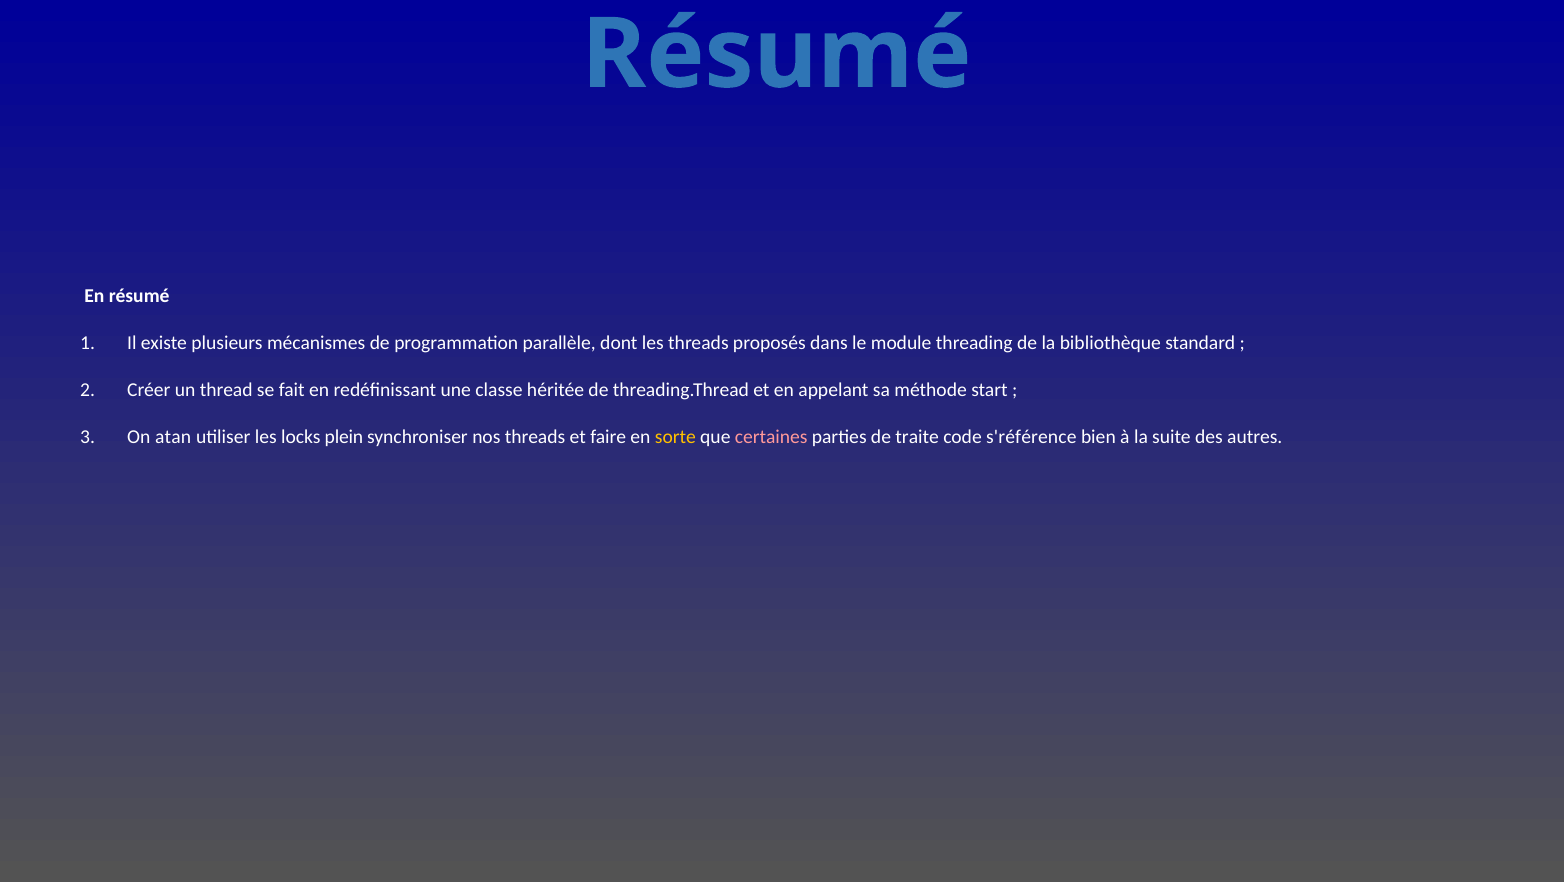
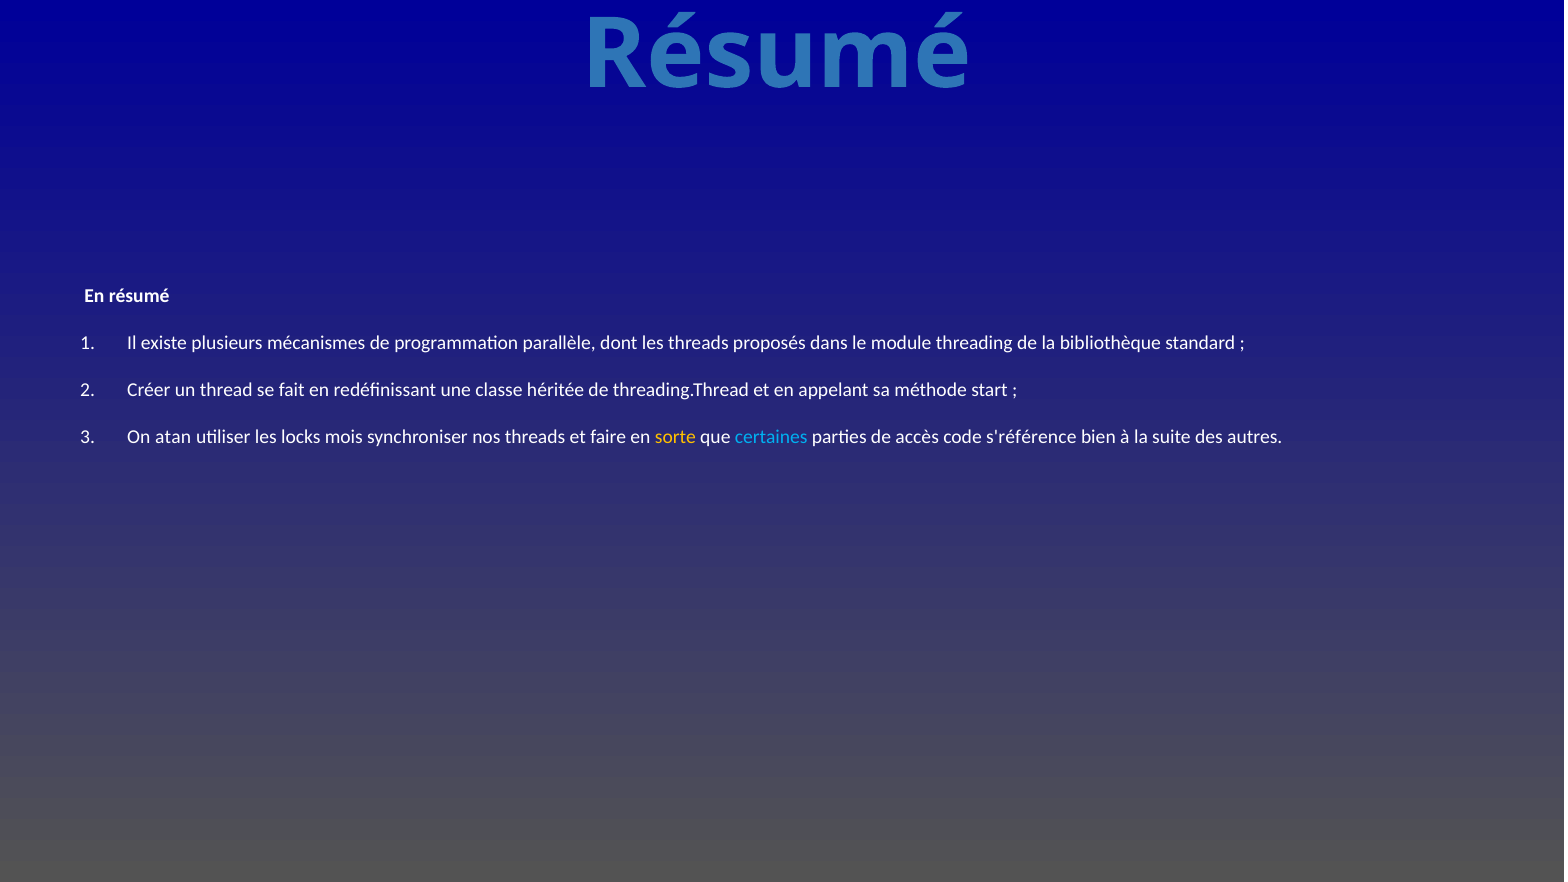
plein: plein -> mois (344, 437)
certaines colour: pink -> light blue (771, 437)
traite: traite -> accès (917, 437)
